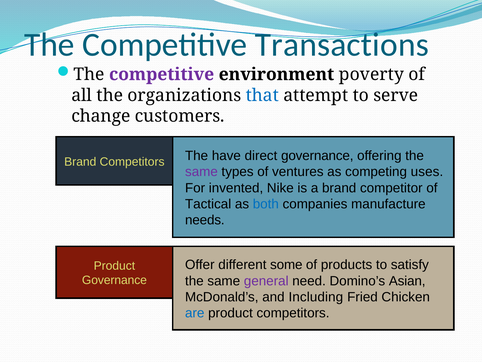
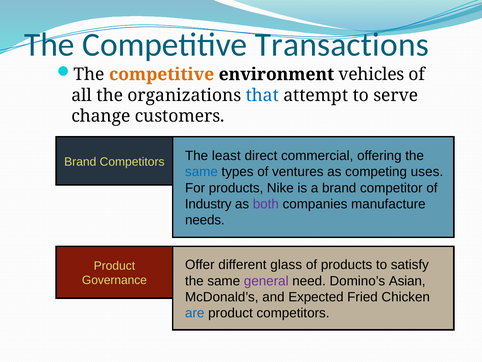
competitive colour: purple -> orange (162, 74)
poverty: poverty -> vehicles (372, 74)
have: have -> least (226, 156)
direct governance: governance -> commercial (317, 156)
same colour: purple -> blue (201, 172)
For invented: invented -> products (236, 188)
Tactical: Tactical -> Industry (208, 204)
both colour: blue -> purple (266, 204)
some: some -> glass (286, 264)
Including: Including -> Expected (316, 297)
